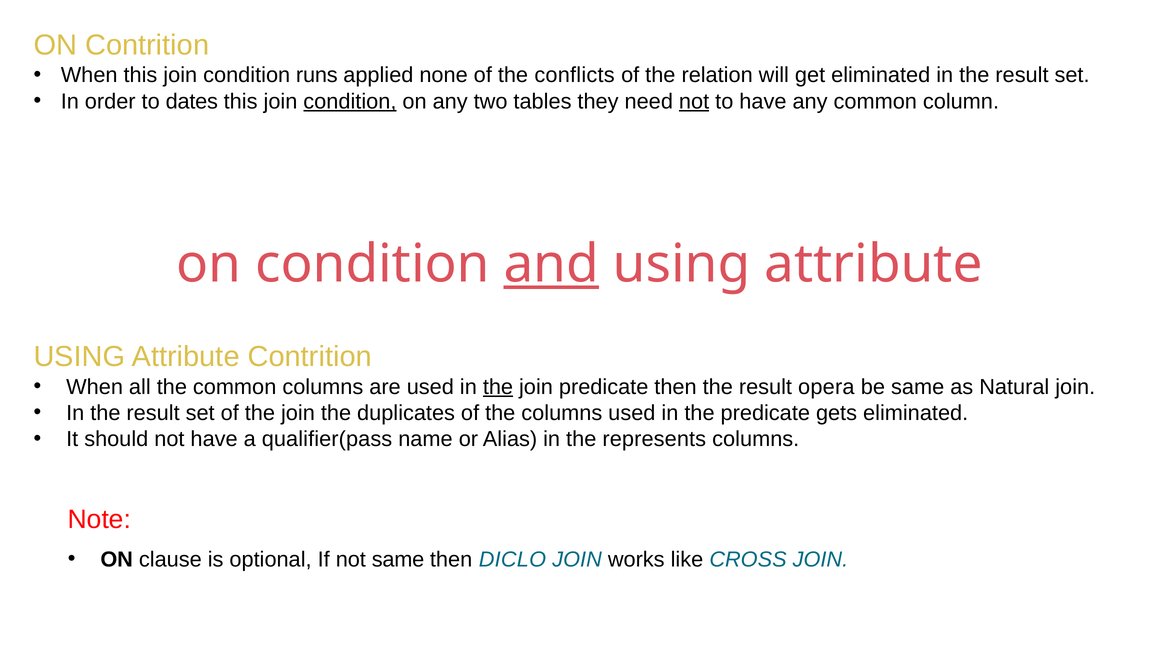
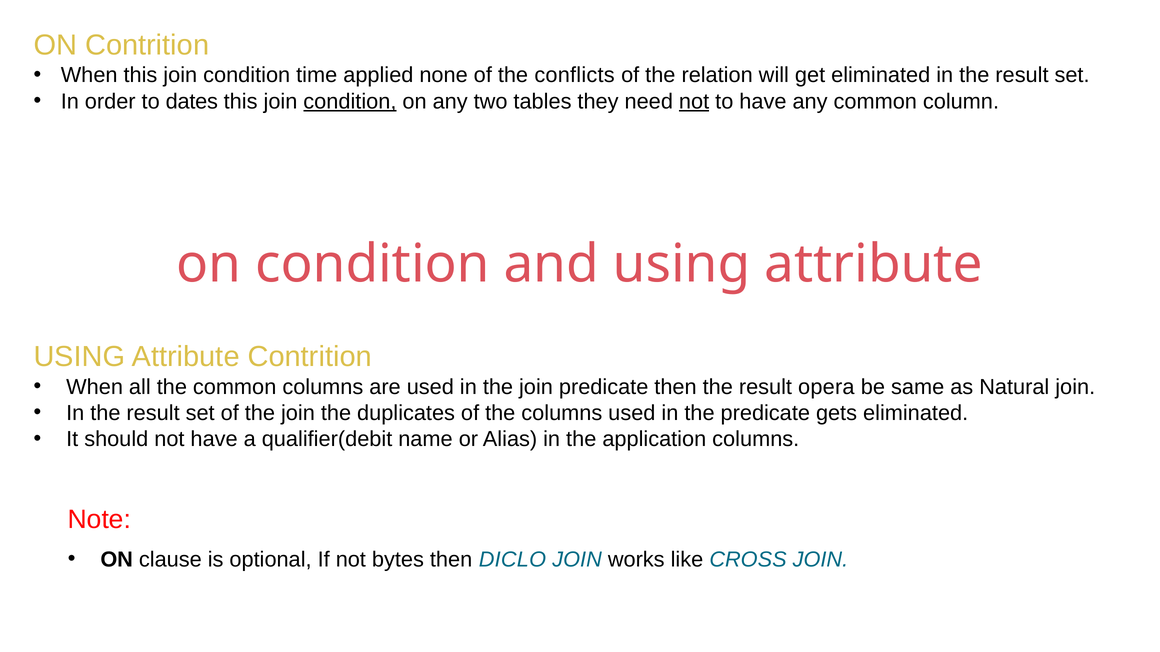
runs: runs -> time (317, 75)
and underline: present -> none (551, 265)
the underline: present -> none (498, 387)
qualifier(pass: qualifier(pass -> qualifier(debit (327, 439)
represents: represents -> application (654, 439)
not same: same -> bytes (398, 560)
